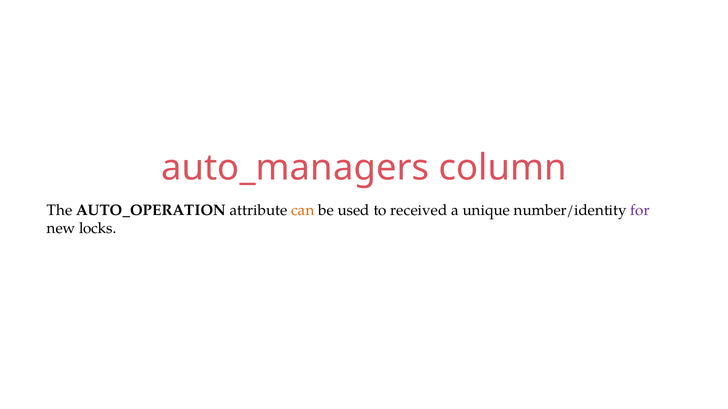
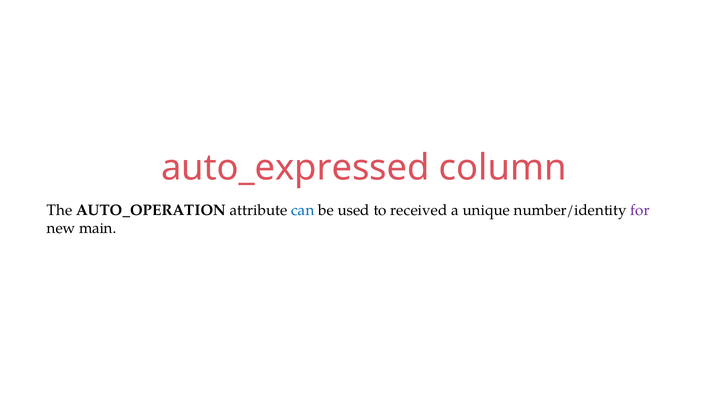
auto_managers: auto_managers -> auto_expressed (295, 168)
can colour: orange -> blue (303, 210)
locks: locks -> main (98, 229)
